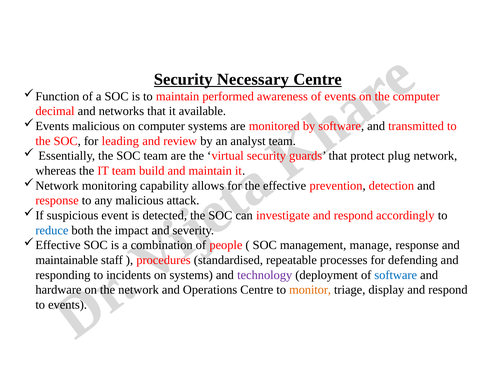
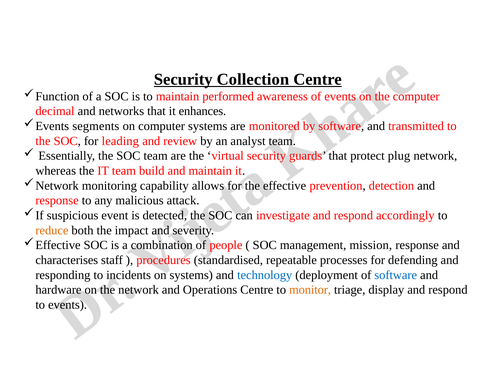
Necessary: Necessary -> Collection (253, 79)
available: available -> enhances (202, 111)
malicious: malicious -> segments (96, 126)
reduce colour: blue -> orange (52, 230)
manage: manage -> mission (371, 245)
maintainable: maintainable -> characterises (67, 260)
technology colour: purple -> blue (265, 275)
